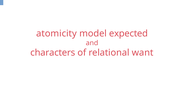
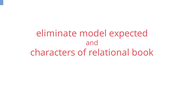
atomicity: atomicity -> eliminate (57, 34)
want: want -> book (143, 53)
